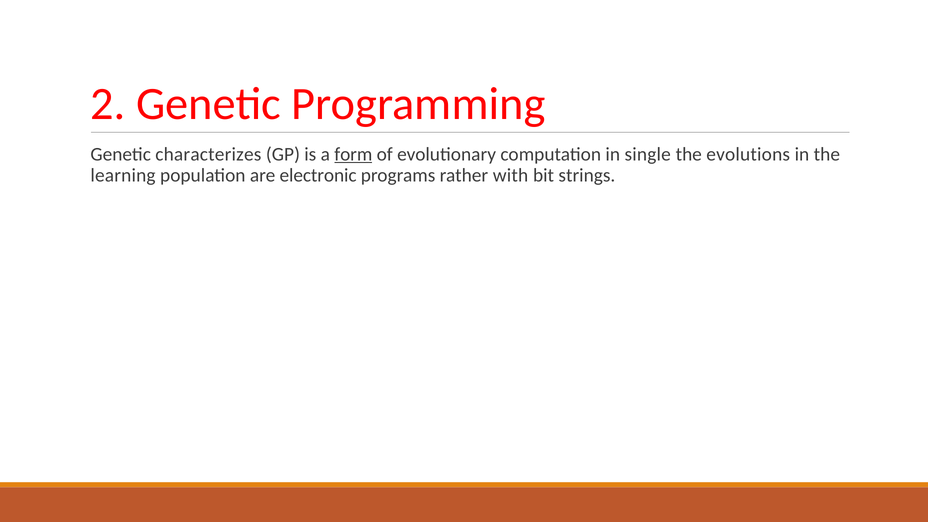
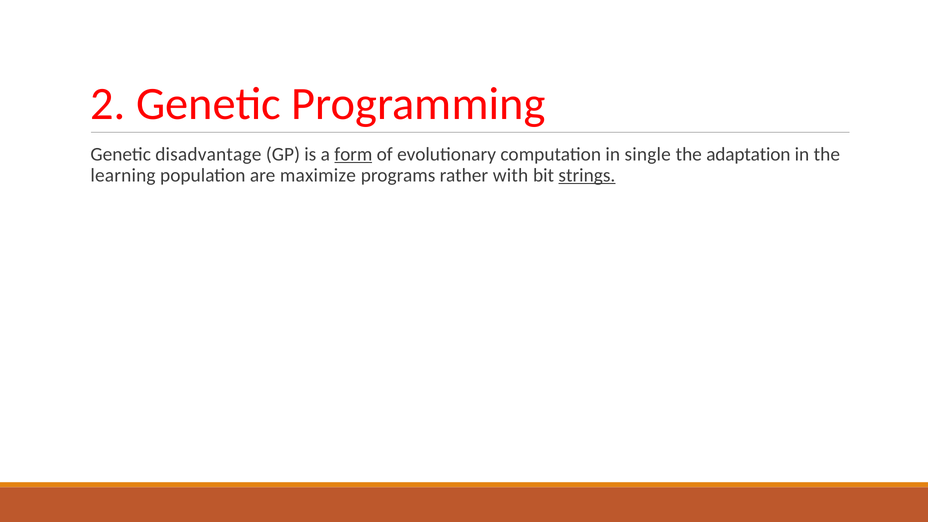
characterizes: characterizes -> disadvantage (208, 154)
evolutions: evolutions -> adaptation (748, 154)
electronic: electronic -> maximize (318, 175)
strings underline: none -> present (587, 175)
